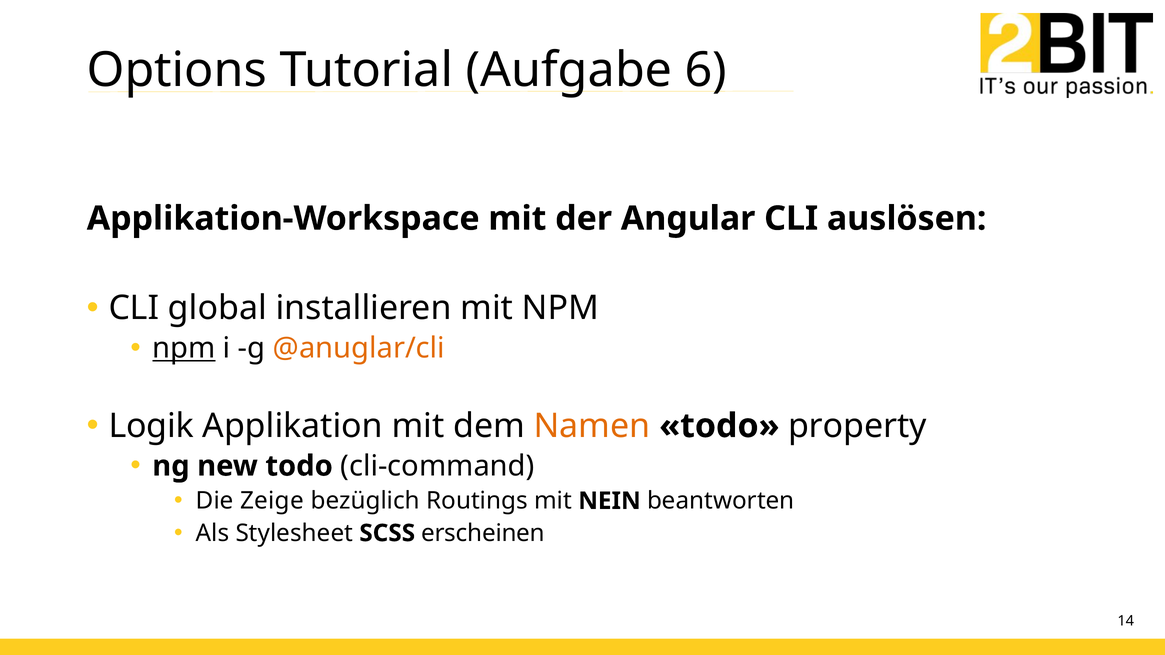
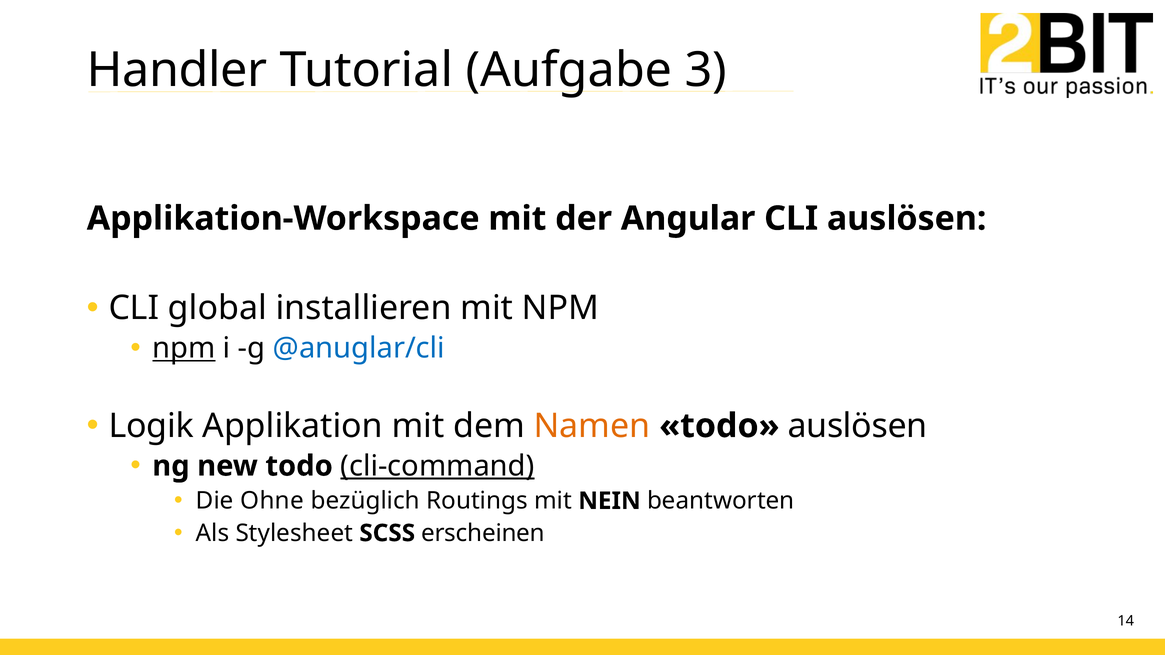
Options: Options -> Handler (177, 70)
6: 6 -> 3 (706, 70)
@anuglar/cli colour: orange -> blue (359, 348)
todo property: property -> auslösen (858, 426)
cli-command underline: none -> present (437, 466)
Zeige: Zeige -> Ohne (272, 501)
